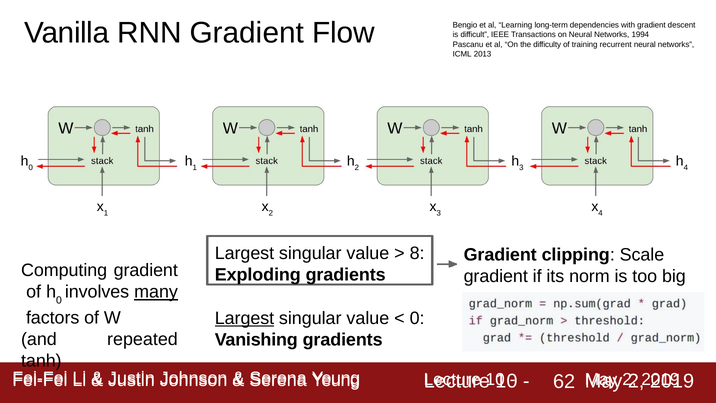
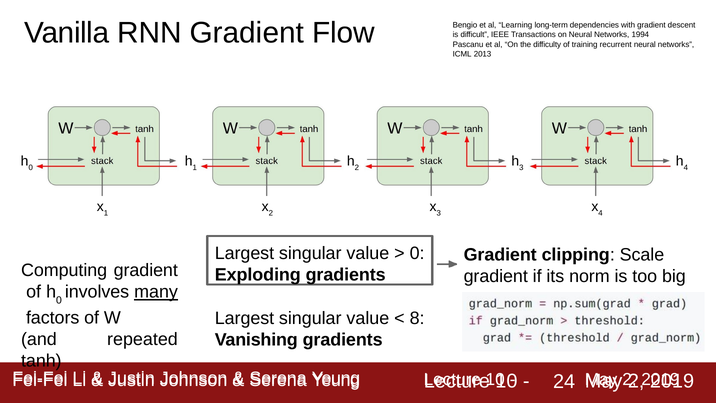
8: 8 -> 0 (417, 253)
Largest underline: present -> none (244, 318)
0: 0 -> 8 (417, 318)
62: 62 -> 24 (564, 382)
